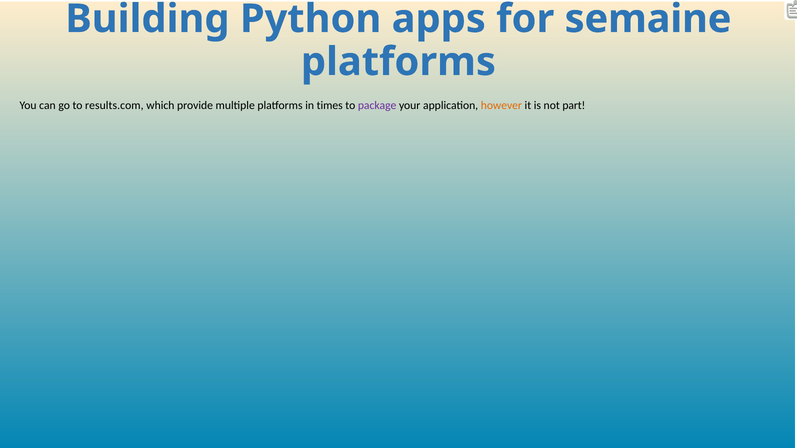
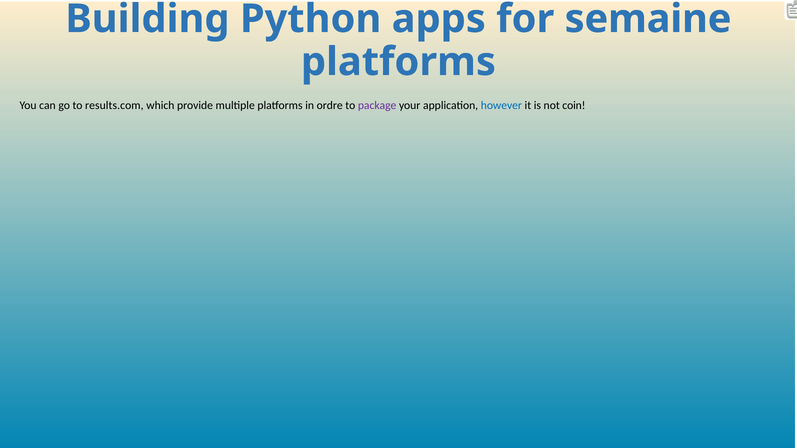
times: times -> ordre (330, 106)
however colour: orange -> blue (501, 106)
part: part -> coin (574, 106)
